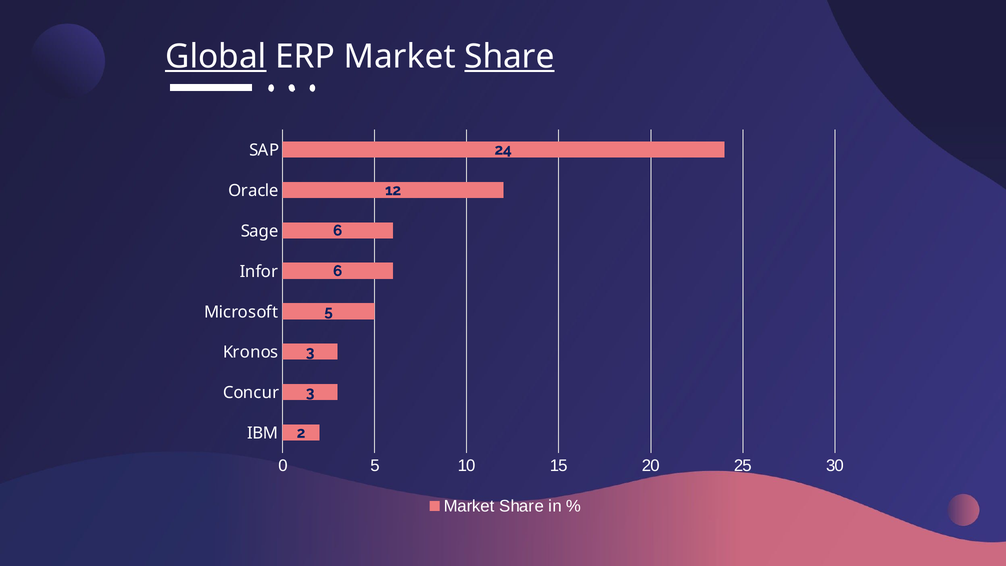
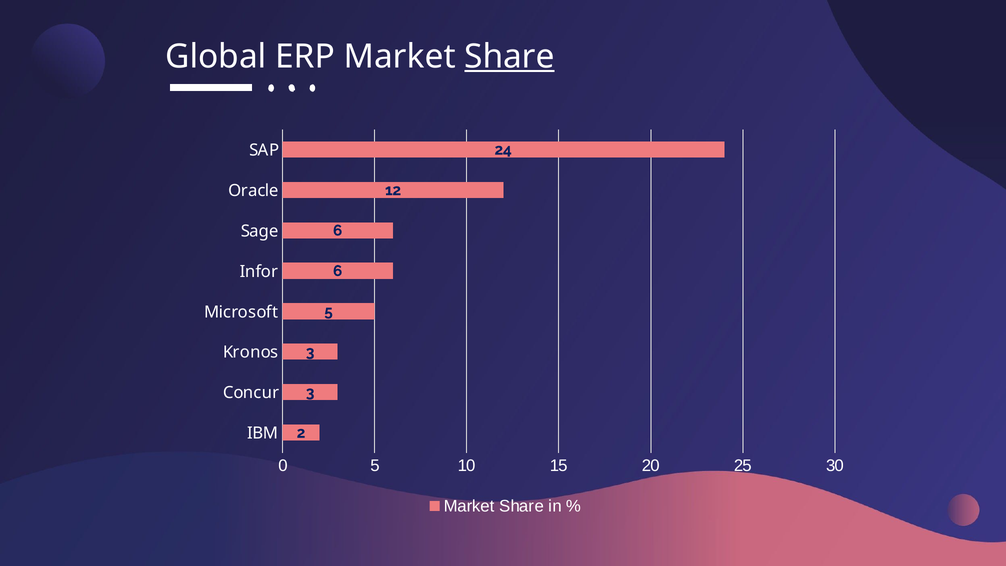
Global underline: present -> none (216, 57)
